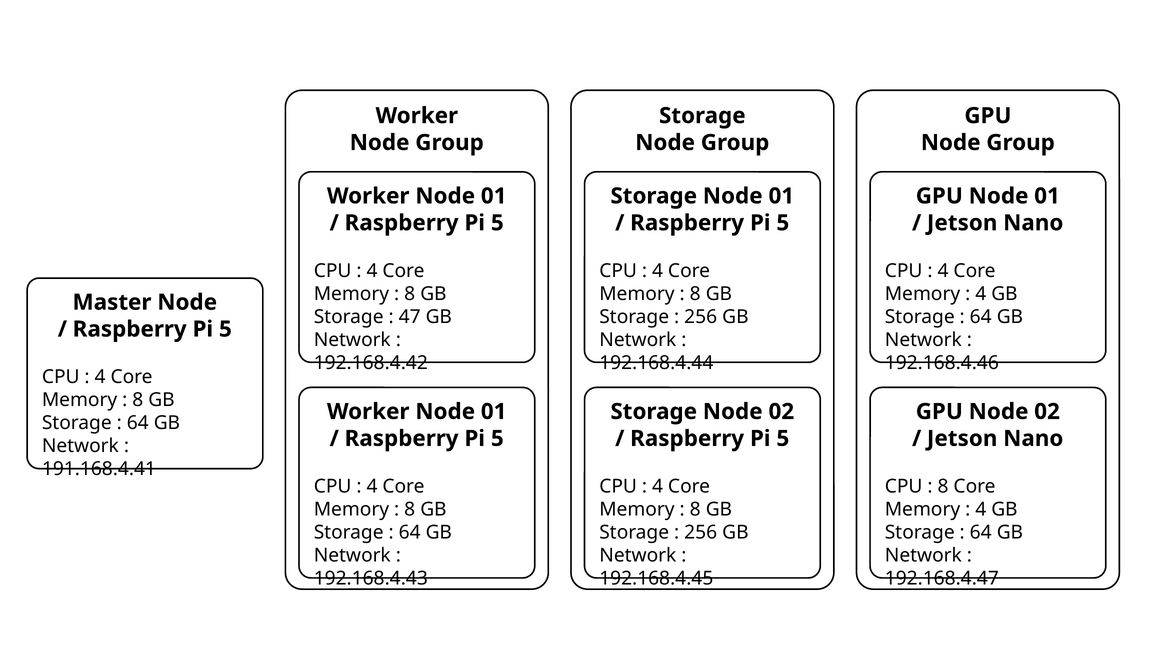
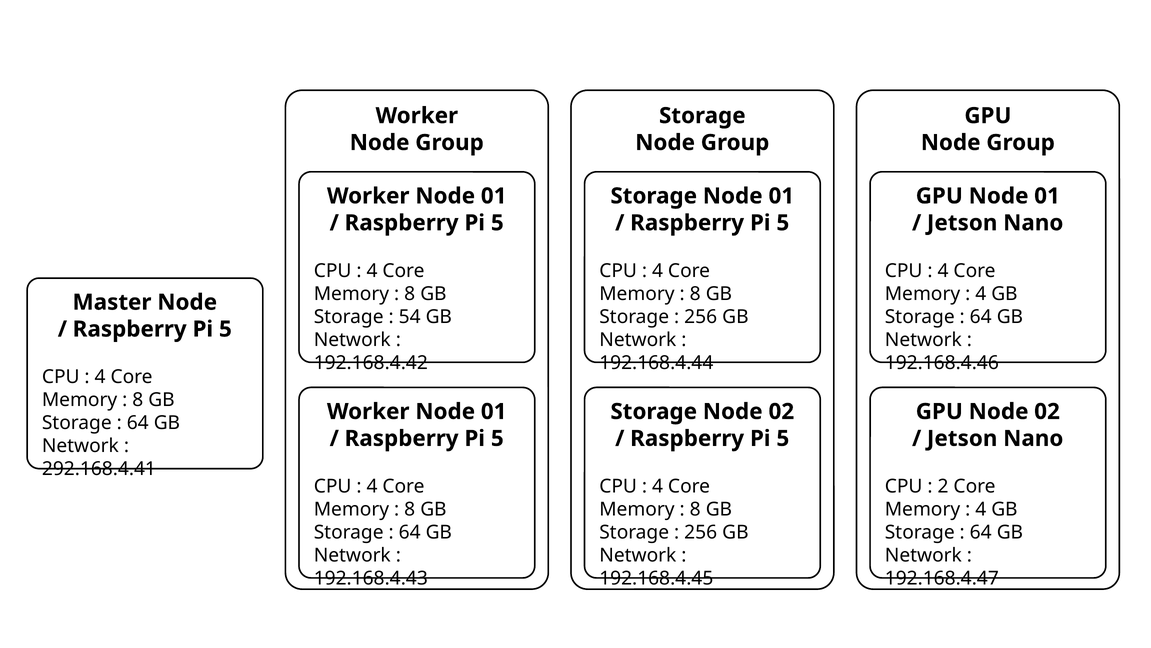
47: 47 -> 54 (410, 316)
191.168.4.41: 191.168.4.41 -> 292.168.4.41 (99, 469)
8: 8 -> 2 (943, 486)
